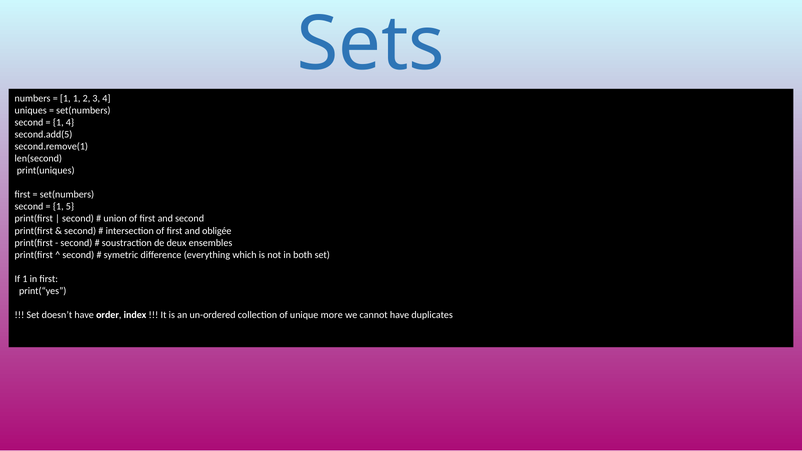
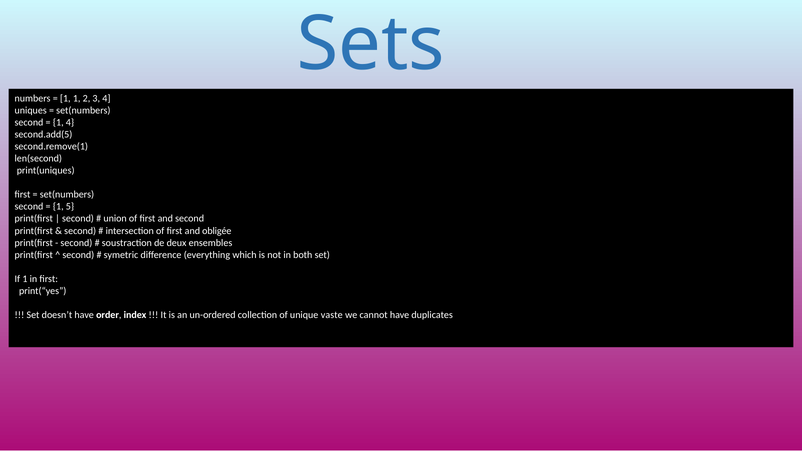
more: more -> vaste (332, 315)
